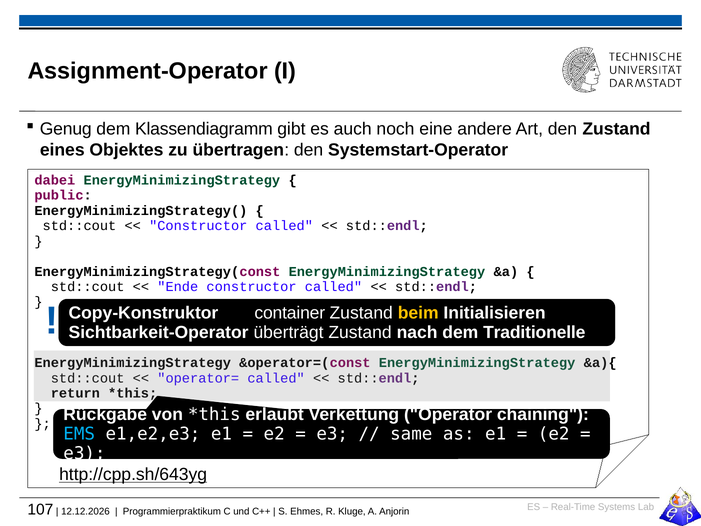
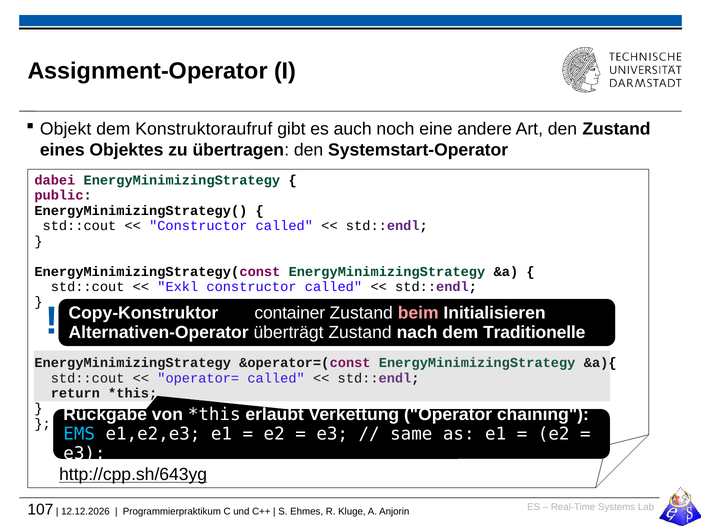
Genug: Genug -> Objekt (66, 129)
Klassendiagramm: Klassendiagramm -> Konstruktoraufruf (204, 129)
Ende: Ende -> Exkl (178, 287)
beim colour: yellow -> pink (418, 313)
Sichtbarkeit-Operator: Sichtbarkeit-Operator -> Alternativen-Operator (159, 332)
